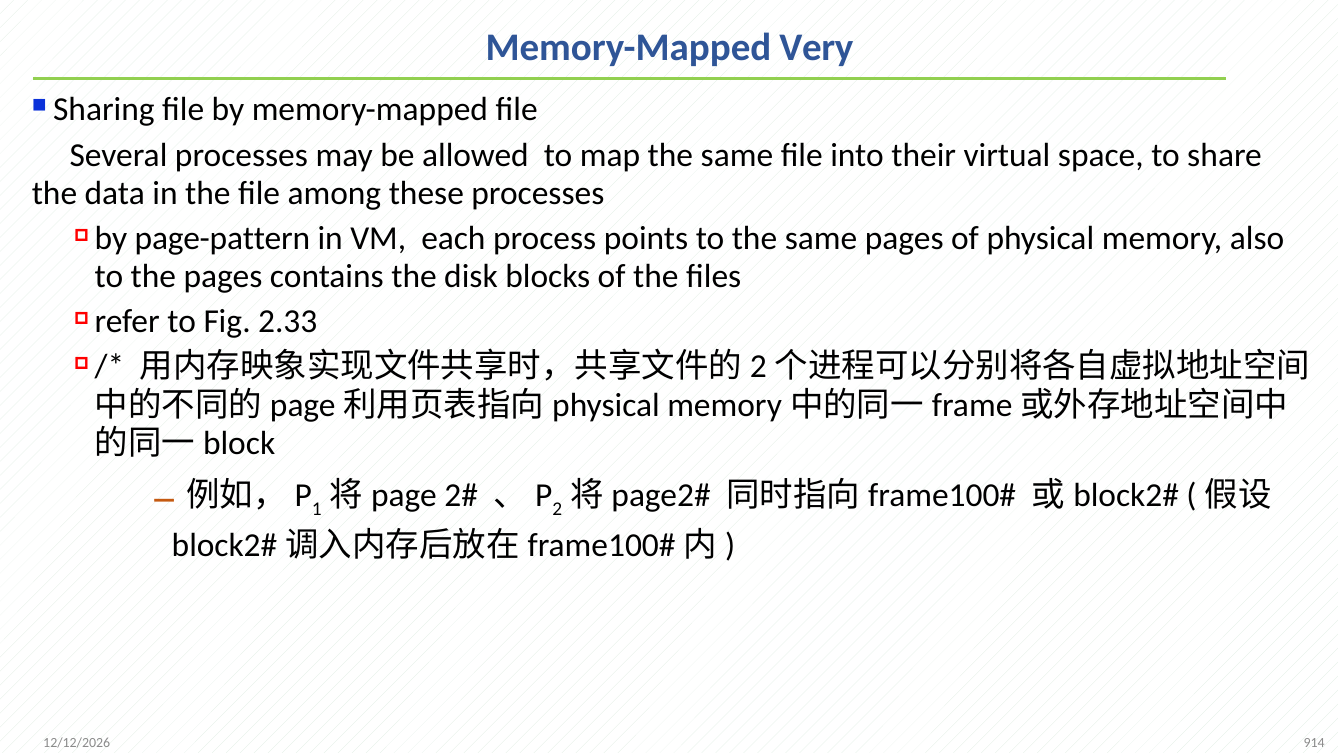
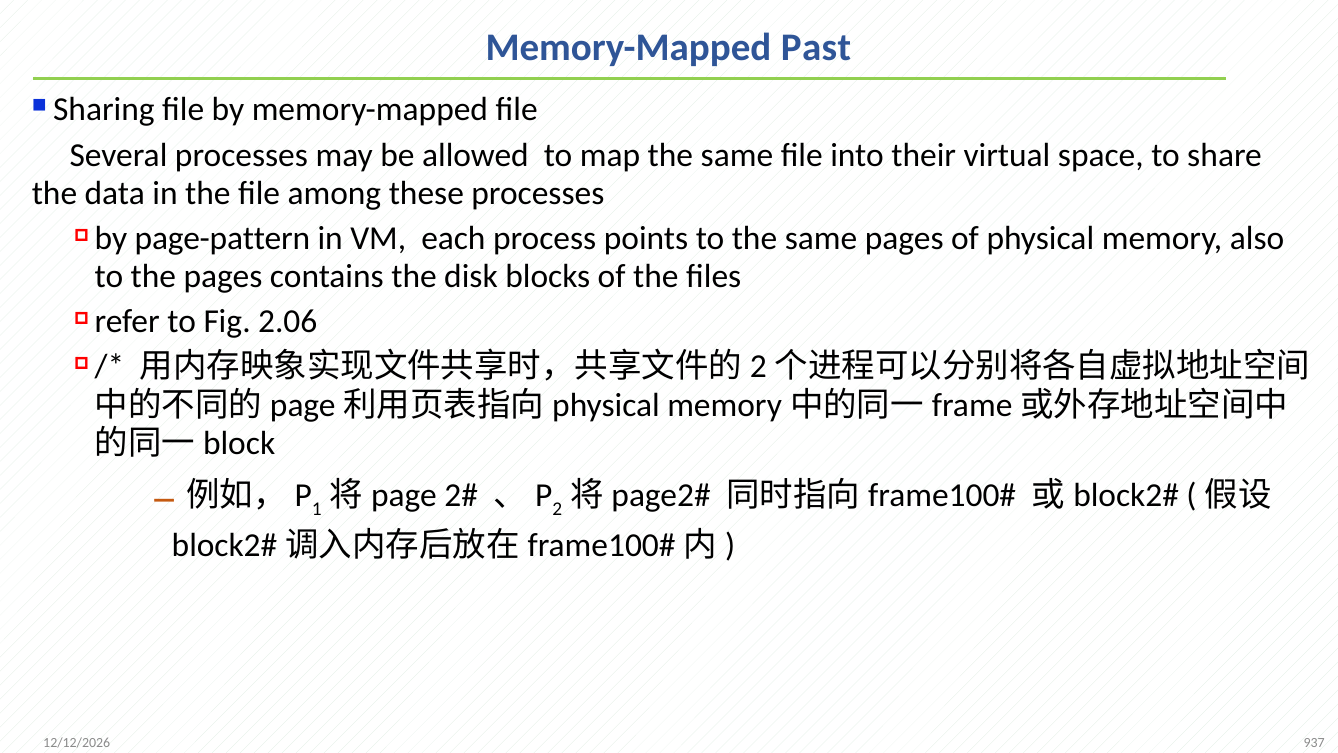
Very: Very -> Past (816, 47)
2.33: 2.33 -> 2.06 (288, 322)
914: 914 -> 937 (1314, 743)
